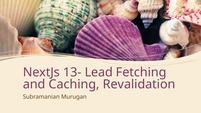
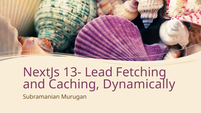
Revalidation: Revalidation -> Dynamically (139, 84)
